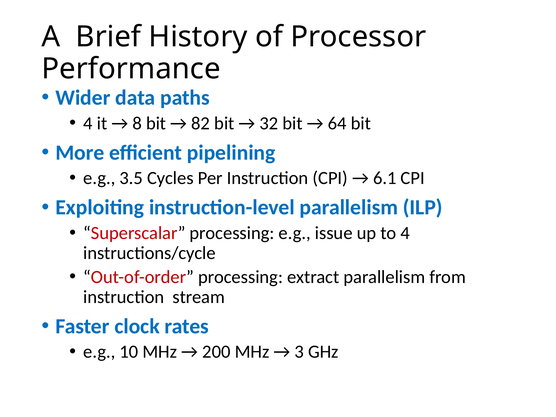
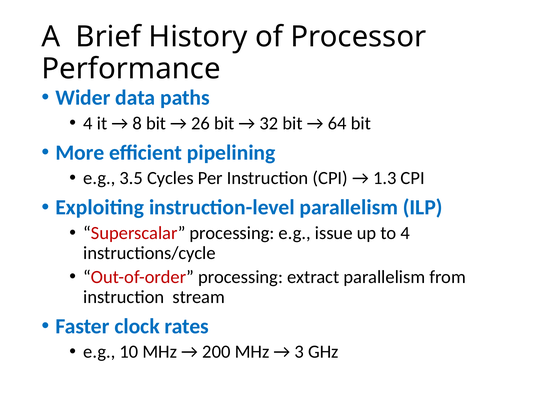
82: 82 -> 26 (201, 123)
6.1: 6.1 -> 1.3 (385, 178)
